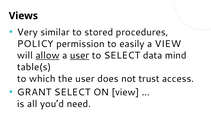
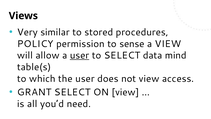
easily: easily -> sense (132, 44)
allow underline: present -> none (48, 55)
not trust: trust -> view (149, 79)
